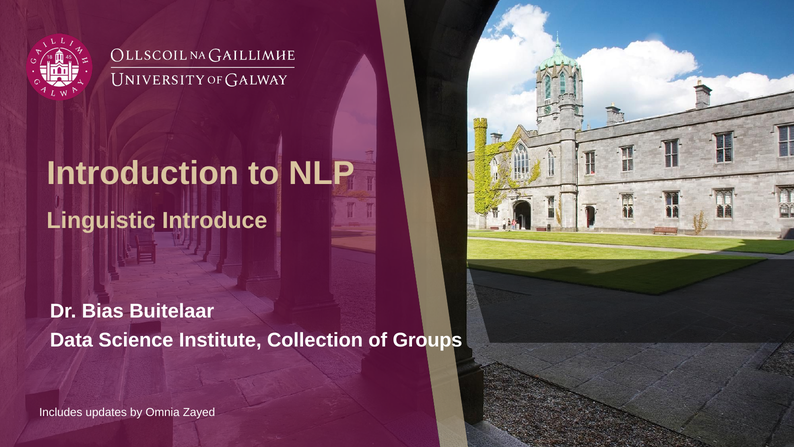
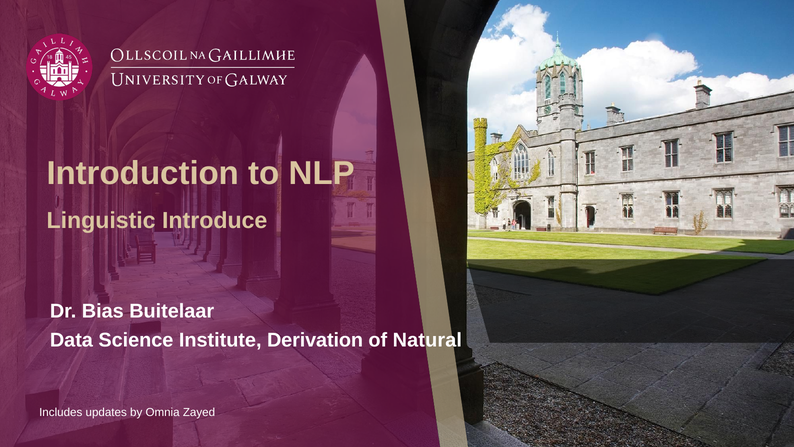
Collection: Collection -> Derivation (315, 340)
Groups: Groups -> Natural (427, 340)
